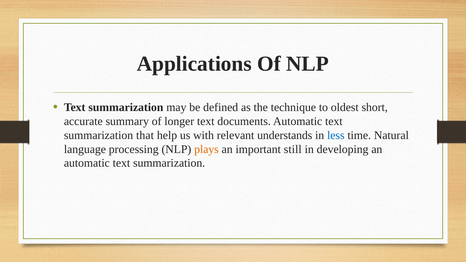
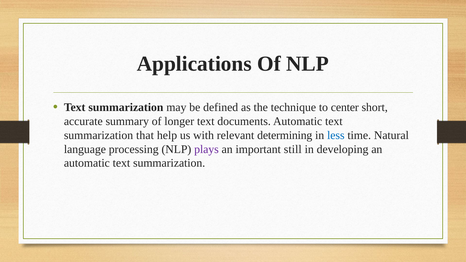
oldest: oldest -> center (345, 107)
understands: understands -> determining (285, 135)
plays colour: orange -> purple (206, 149)
